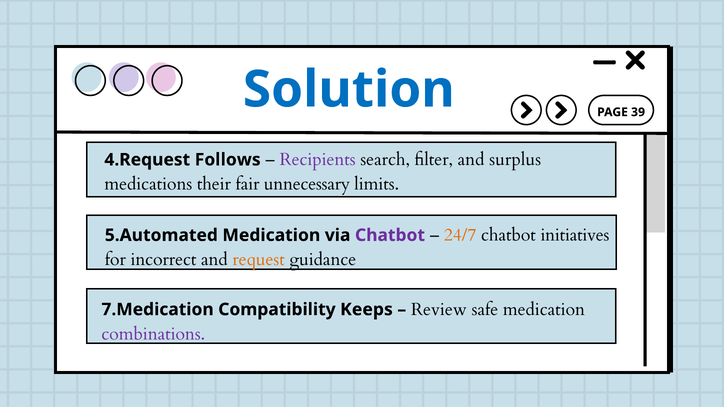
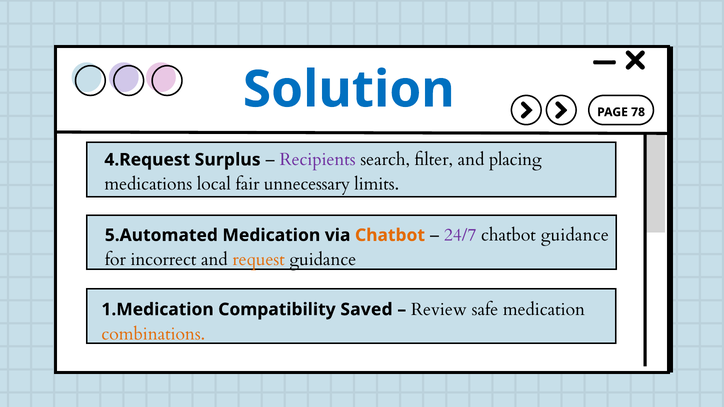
39: 39 -> 78 (638, 112)
Follows: Follows -> Surplus (228, 160)
surplus: surplus -> placing (515, 160)
their: their -> local (214, 184)
Chatbot colour: purple -> orange (390, 235)
24/7 colour: orange -> purple (460, 235)
chatbot initiatives: initiatives -> guidance (575, 235)
7.Medication: 7.Medication -> 1.Medication (158, 310)
Keeps: Keeps -> Saved (366, 310)
combinations colour: purple -> orange (153, 334)
